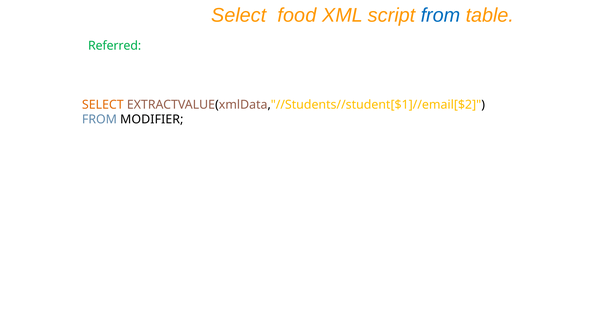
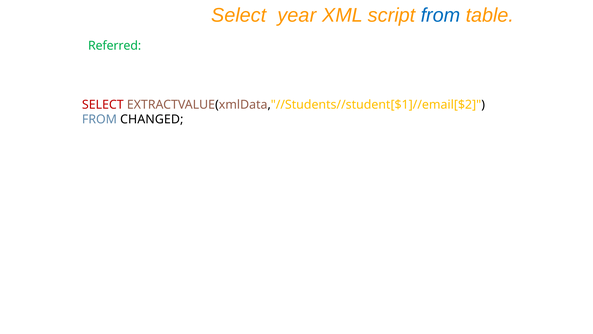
food: food -> year (297, 15)
SELECT colour: orange -> red (103, 105)
MODIFIER: MODIFIER -> CHANGED (152, 119)
